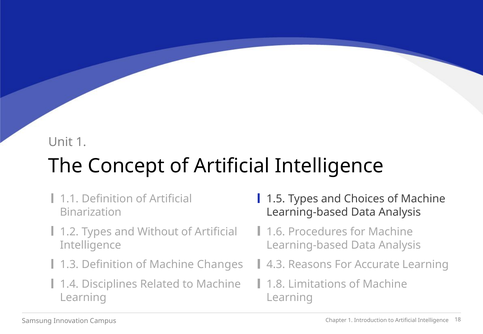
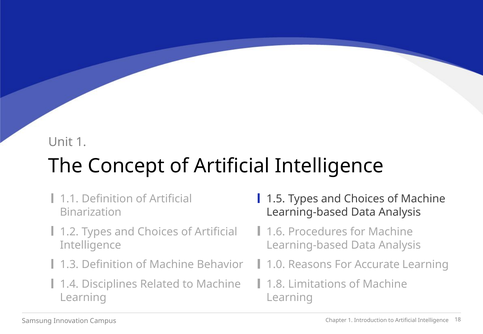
1.2 Types and Without: Without -> Choices (158, 232)
Changes: Changes -> Behavior (220, 265)
4.3: 4.3 -> 1.0 (276, 265)
